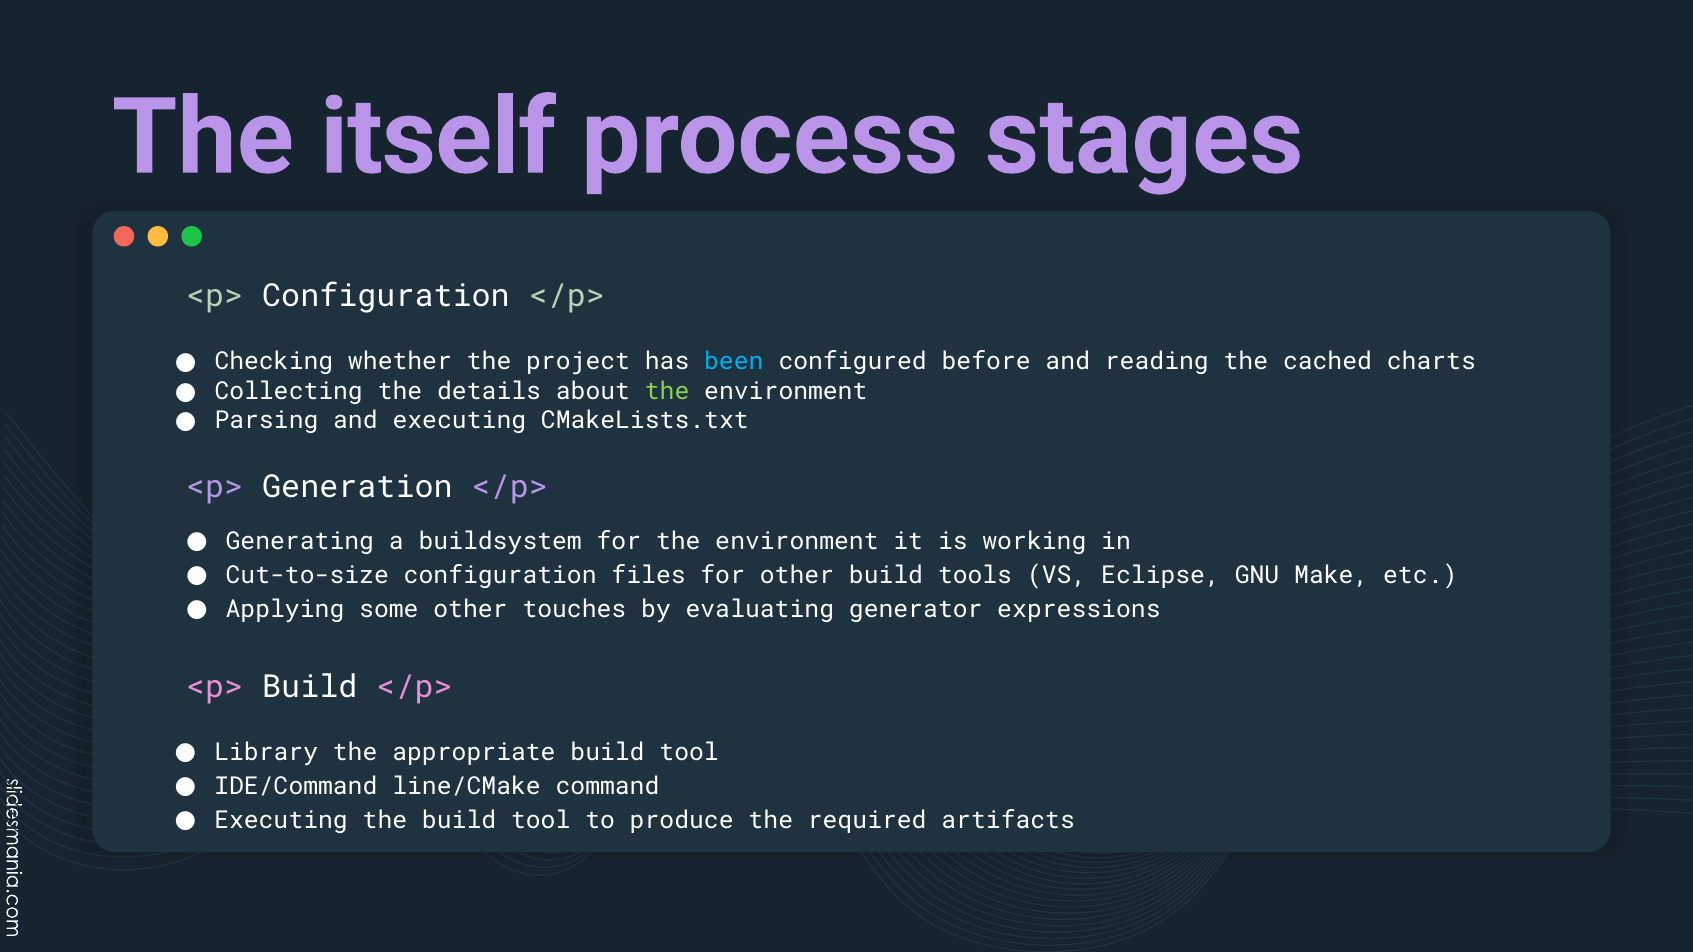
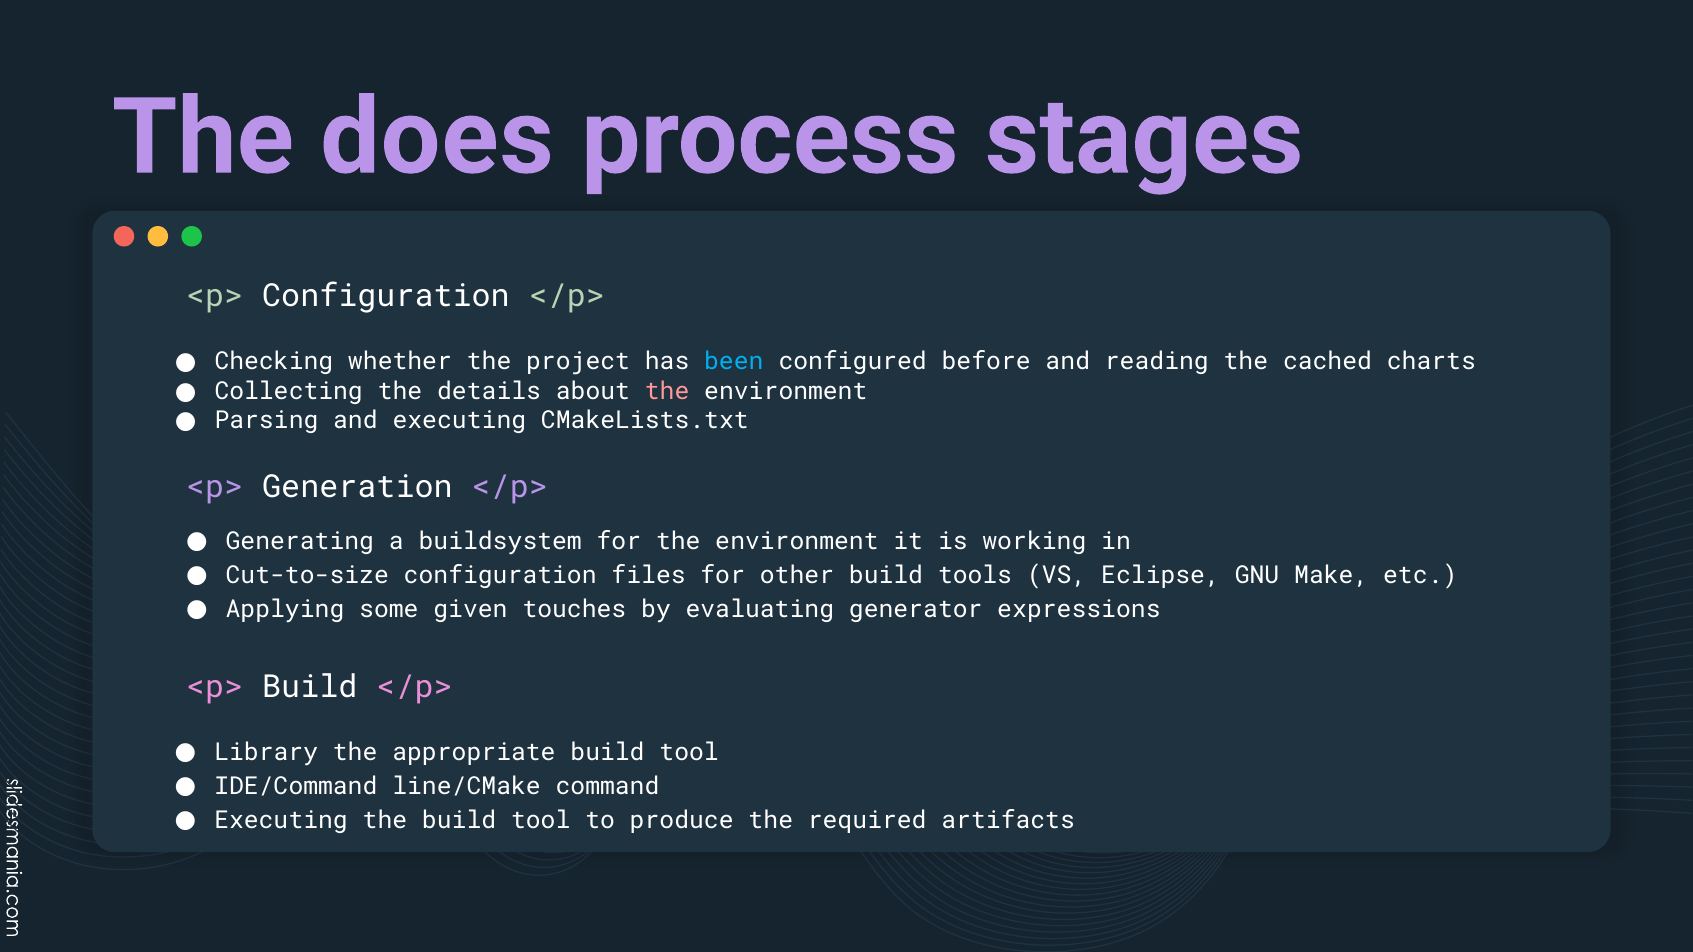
itself: itself -> does (437, 138)
the colour: light green -> pink (667, 391)
some other: other -> given (470, 609)
